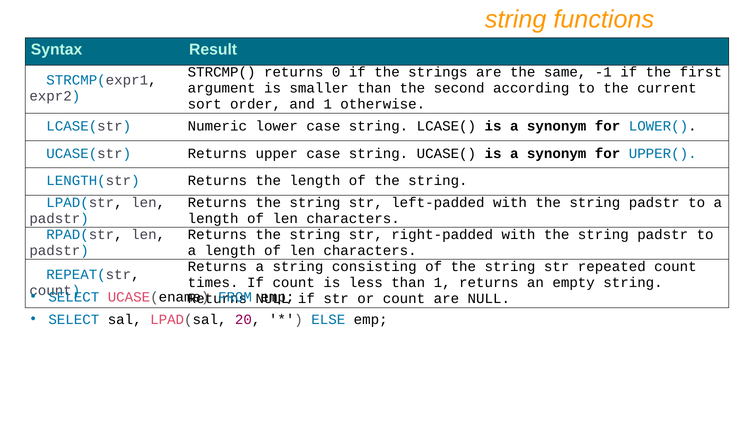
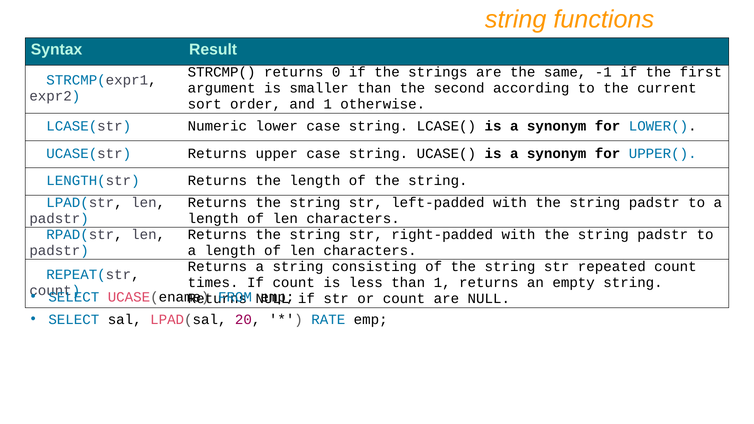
ELSE: ELSE -> RATE (328, 320)
